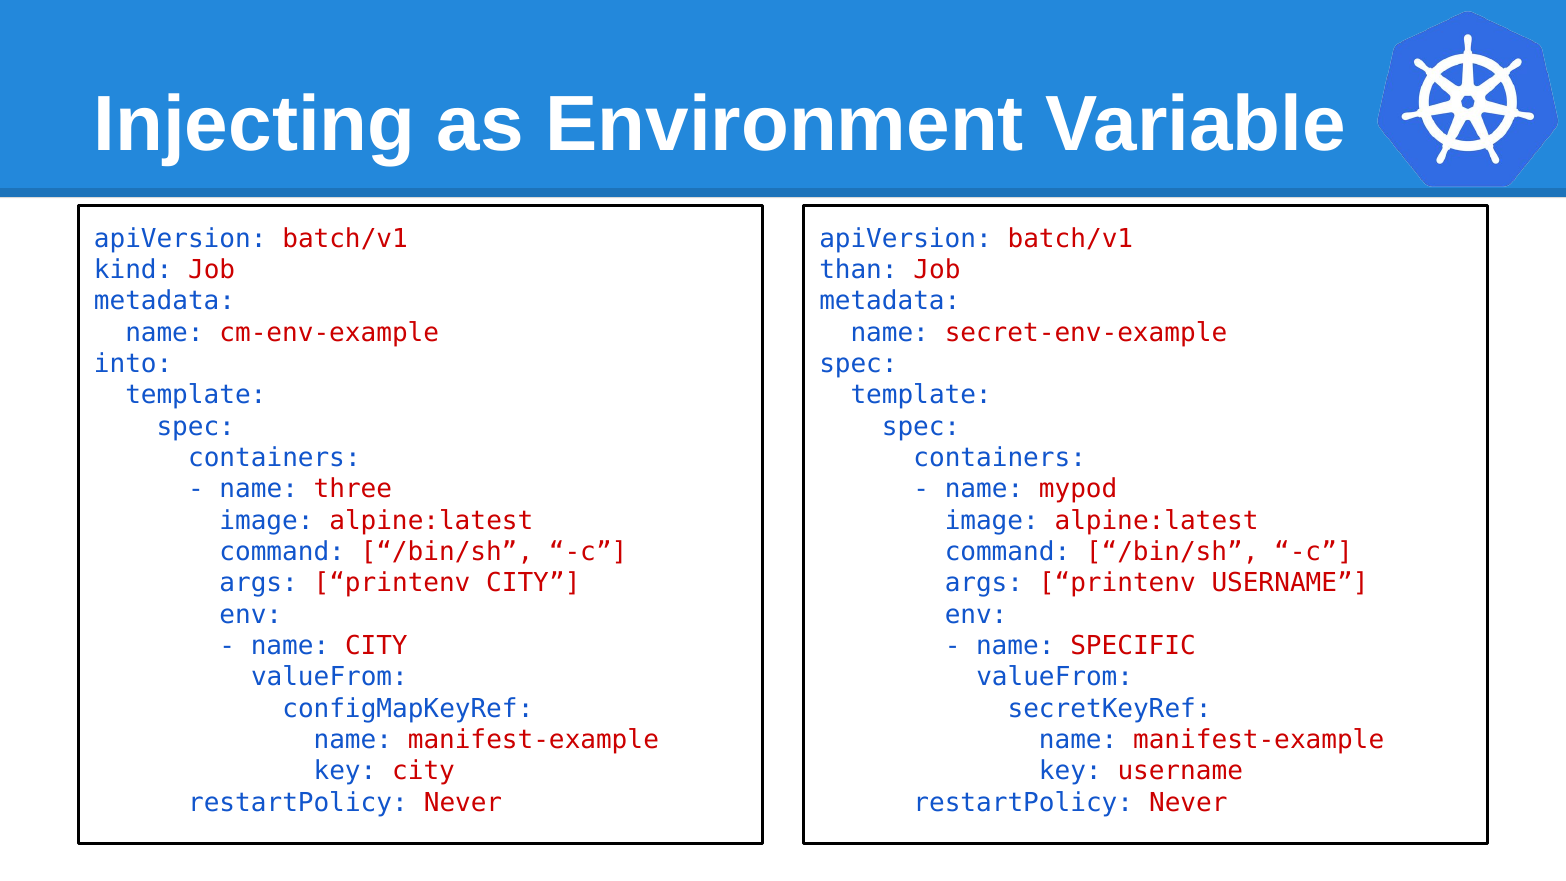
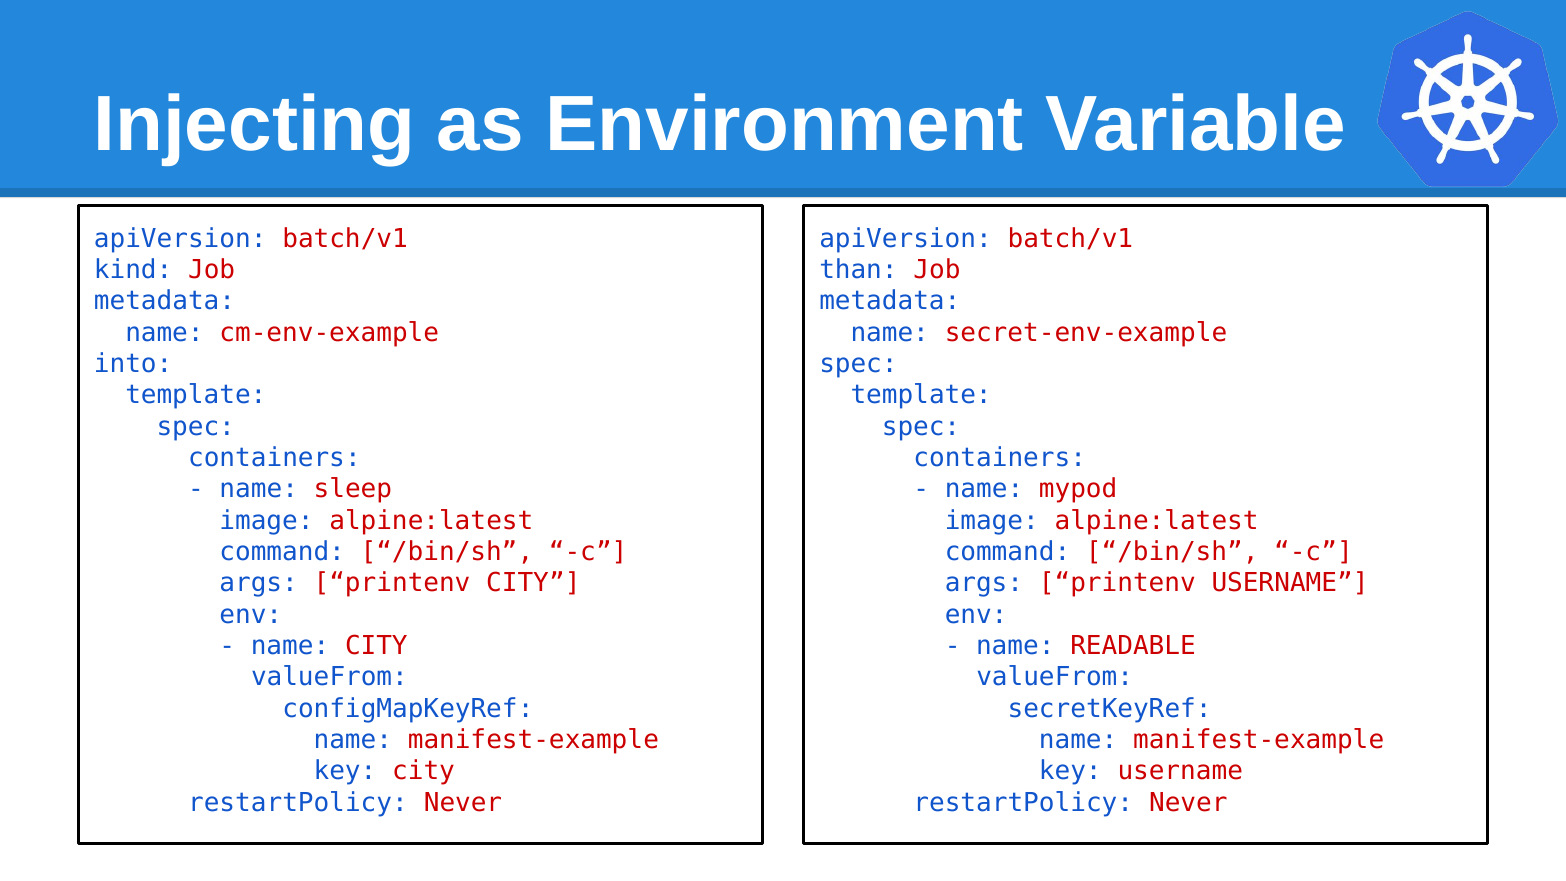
three: three -> sleep (353, 489)
SPECIFIC: SPECIFIC -> READABLE (1133, 646)
